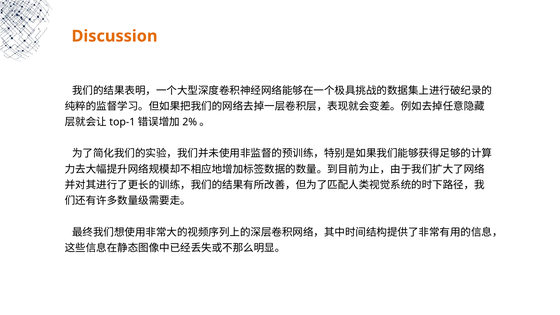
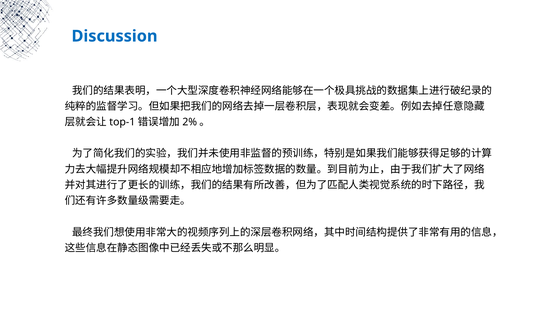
Discussion colour: orange -> blue (115, 36)
